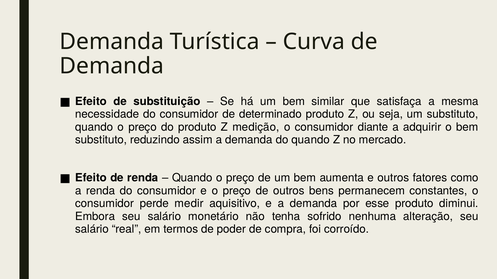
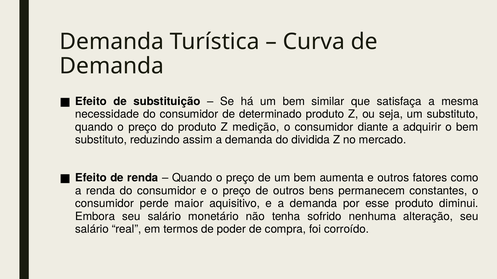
do quando: quando -> dividida (311, 140)
medir: medir -> maior (189, 204)
